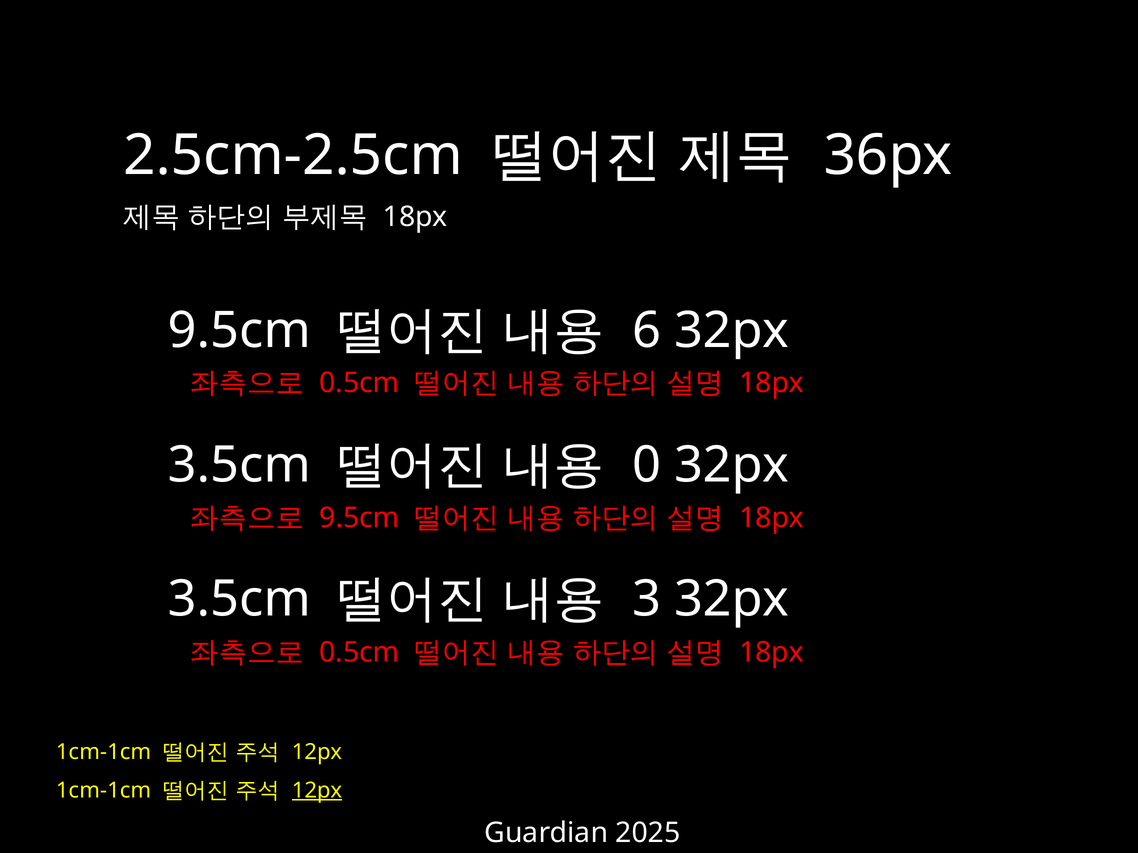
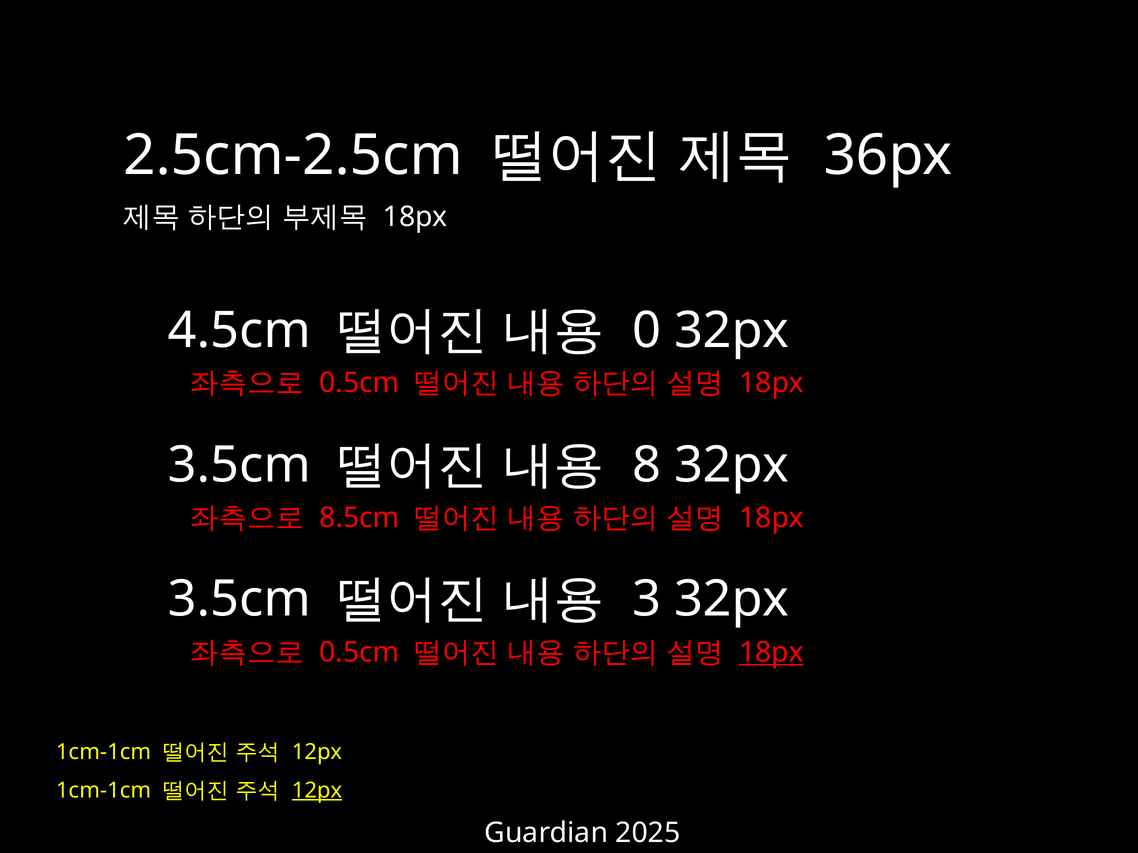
9.5cm: 9.5cm -> 4.5cm (239, 331)
6: 6 -> 0 (647, 331)
0: 0 -> 8 (647, 465)
9.5cm: 9.5cm -> 8.5cm (359, 518)
18px underline: none -> present (771, 653)
